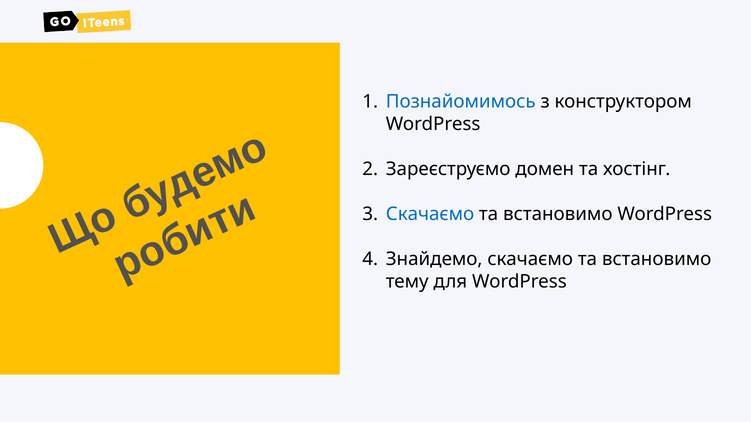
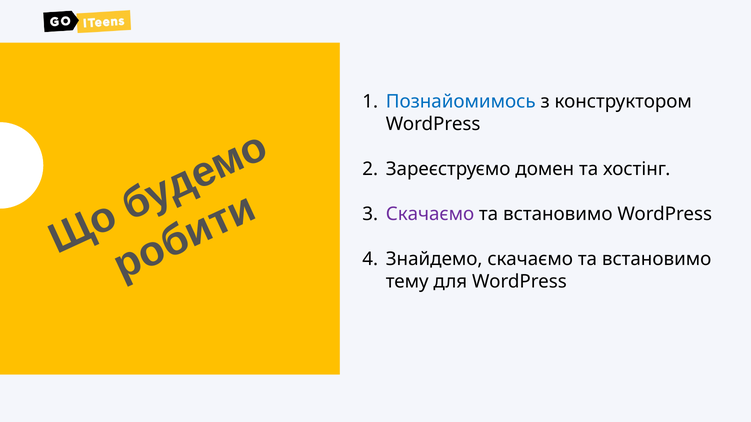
Скачаємо colour: blue -> purple (430, 214)
